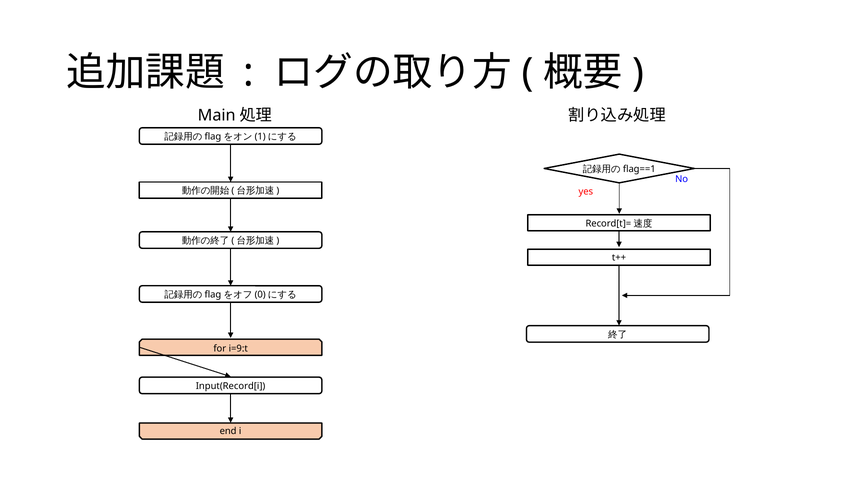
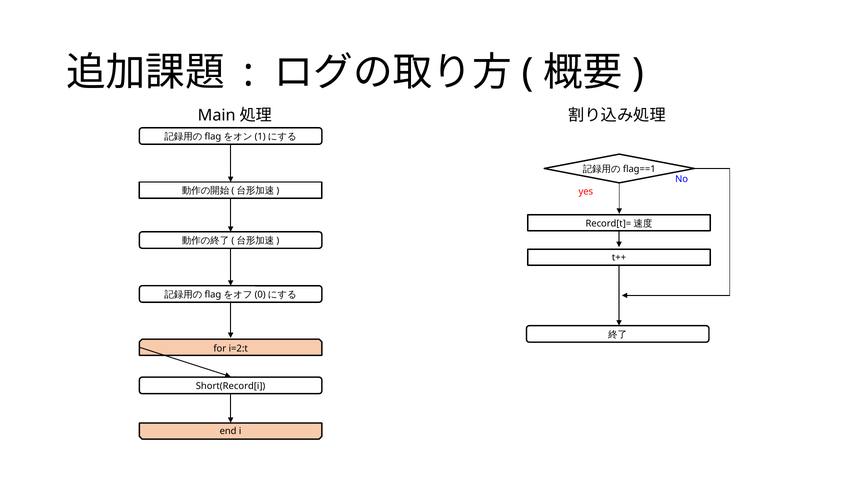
i=9:t: i=9:t -> i=2:t (238, 349)
Input(Record[i: Input(Record[i -> Short(Record[i (231, 386)
